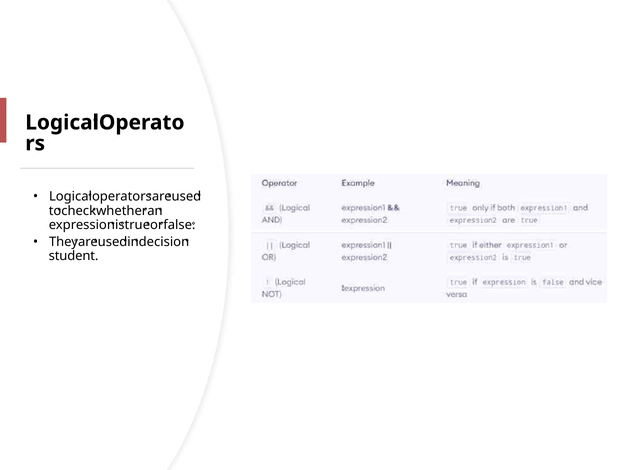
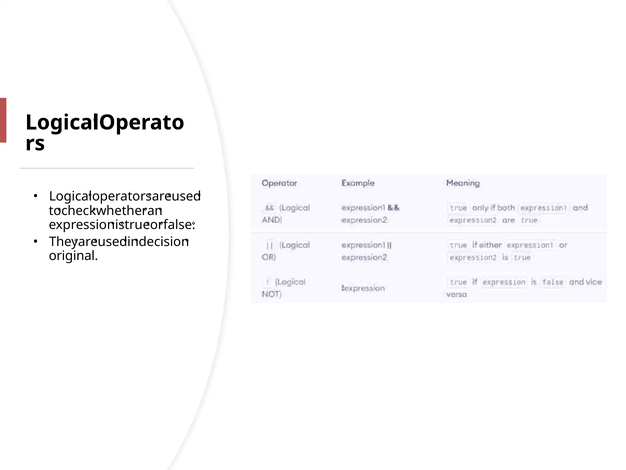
student: student -> original (74, 256)
